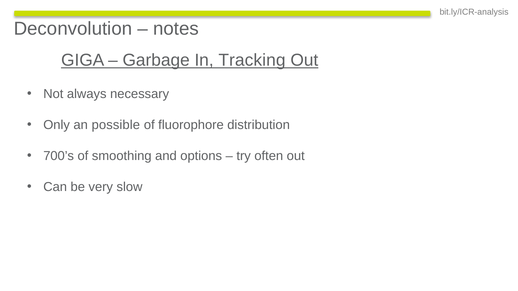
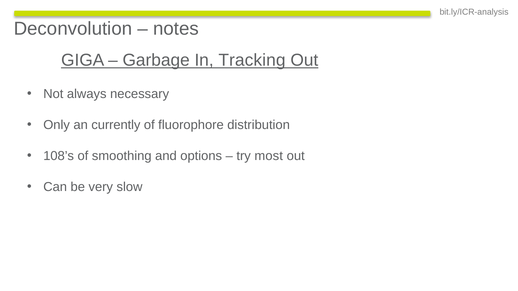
possible: possible -> currently (116, 125)
700’s: 700’s -> 108’s (59, 156)
often: often -> most (269, 156)
